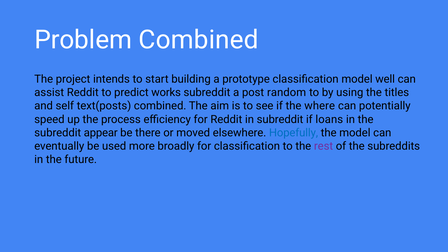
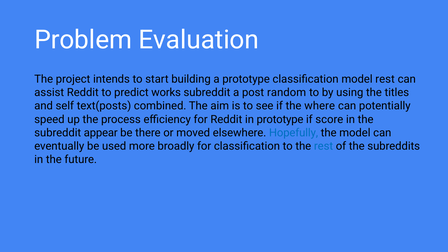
Problem Combined: Combined -> Evaluation (199, 40)
model well: well -> rest (385, 79)
in subreddit: subreddit -> prototype (280, 119)
loans: loans -> score (329, 119)
rest colour: purple -> blue (324, 146)
